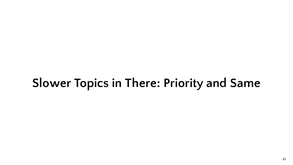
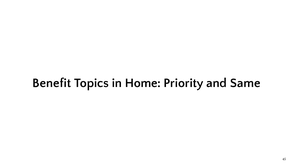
Slower: Slower -> Benefit (52, 83)
There: There -> Home (143, 83)
